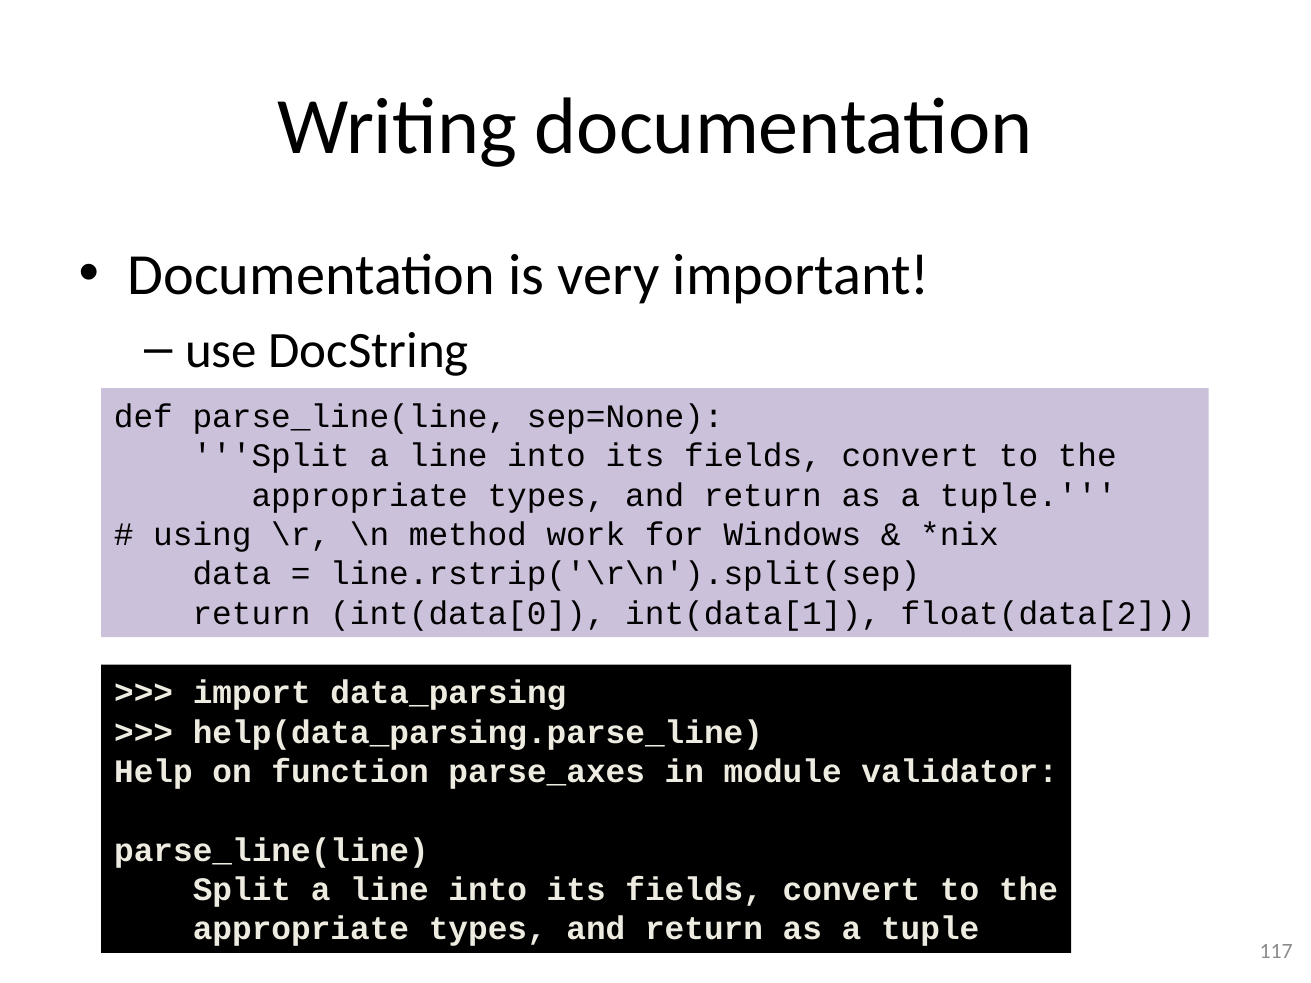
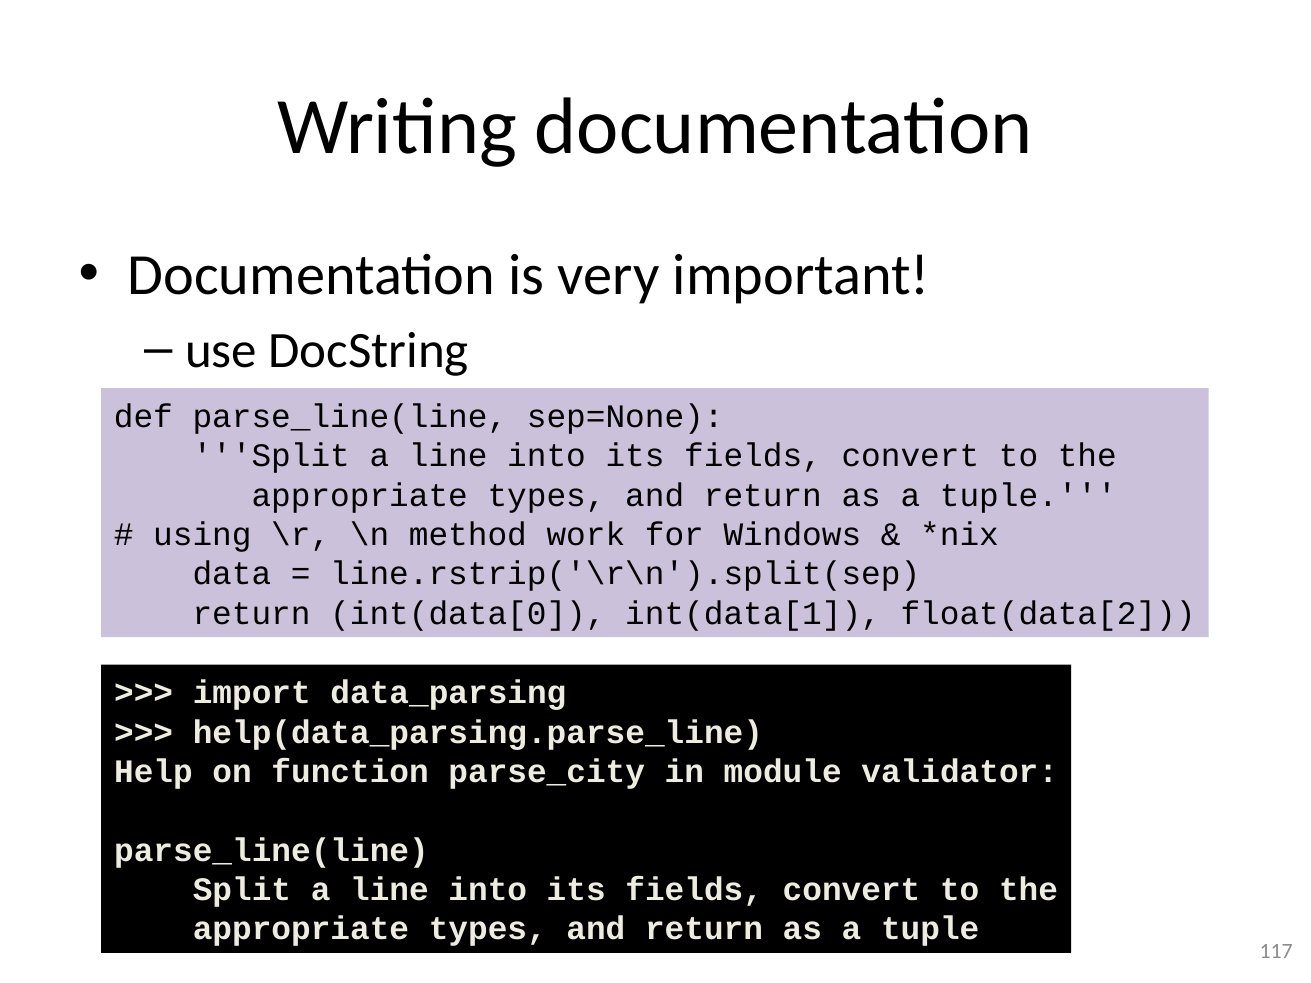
parse_axes: parse_axes -> parse_city (547, 772)
